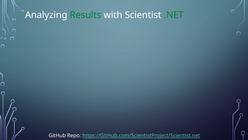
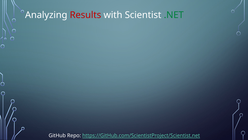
Results colour: green -> red (85, 15)
